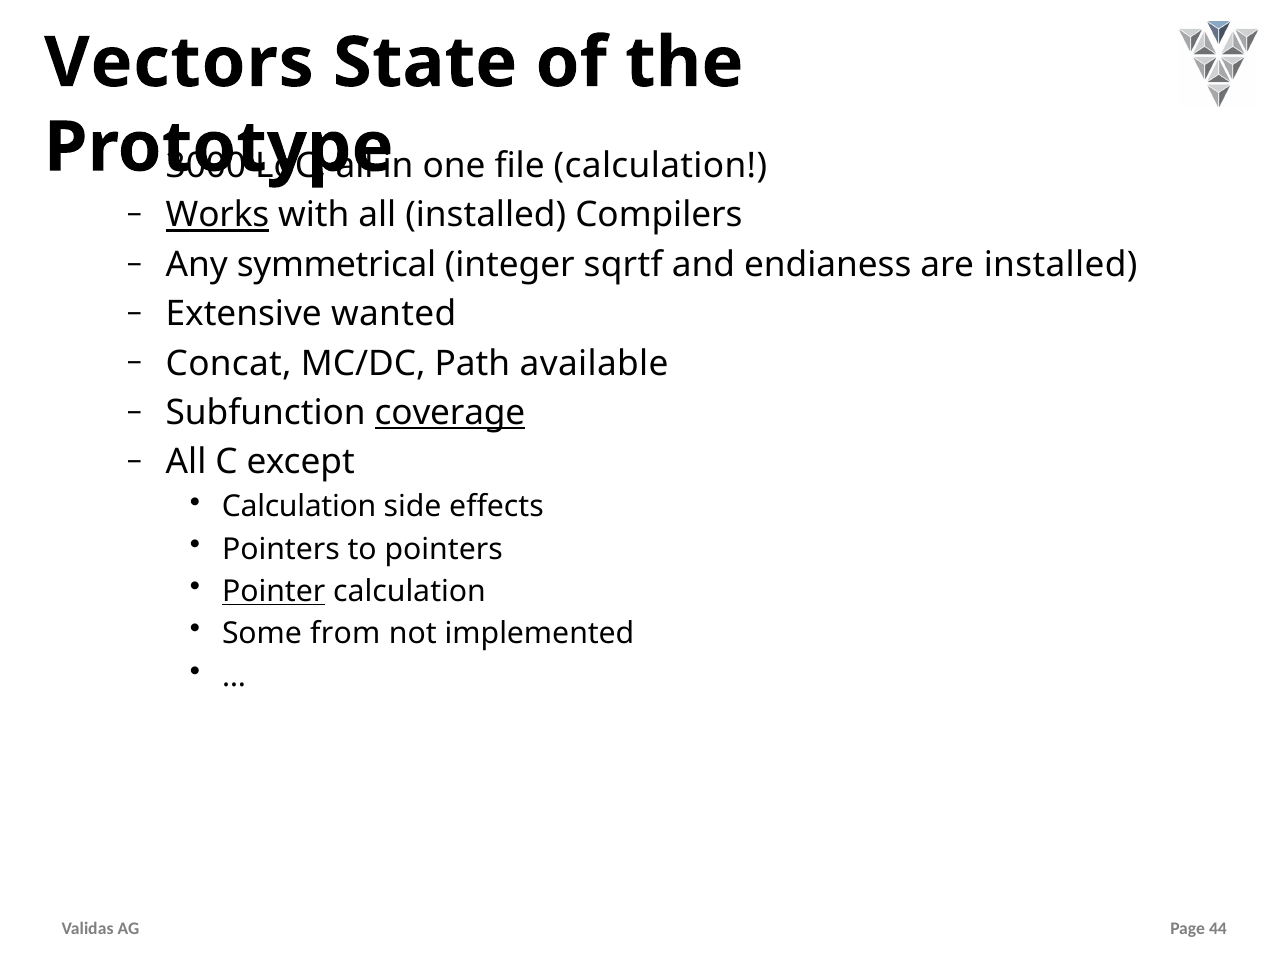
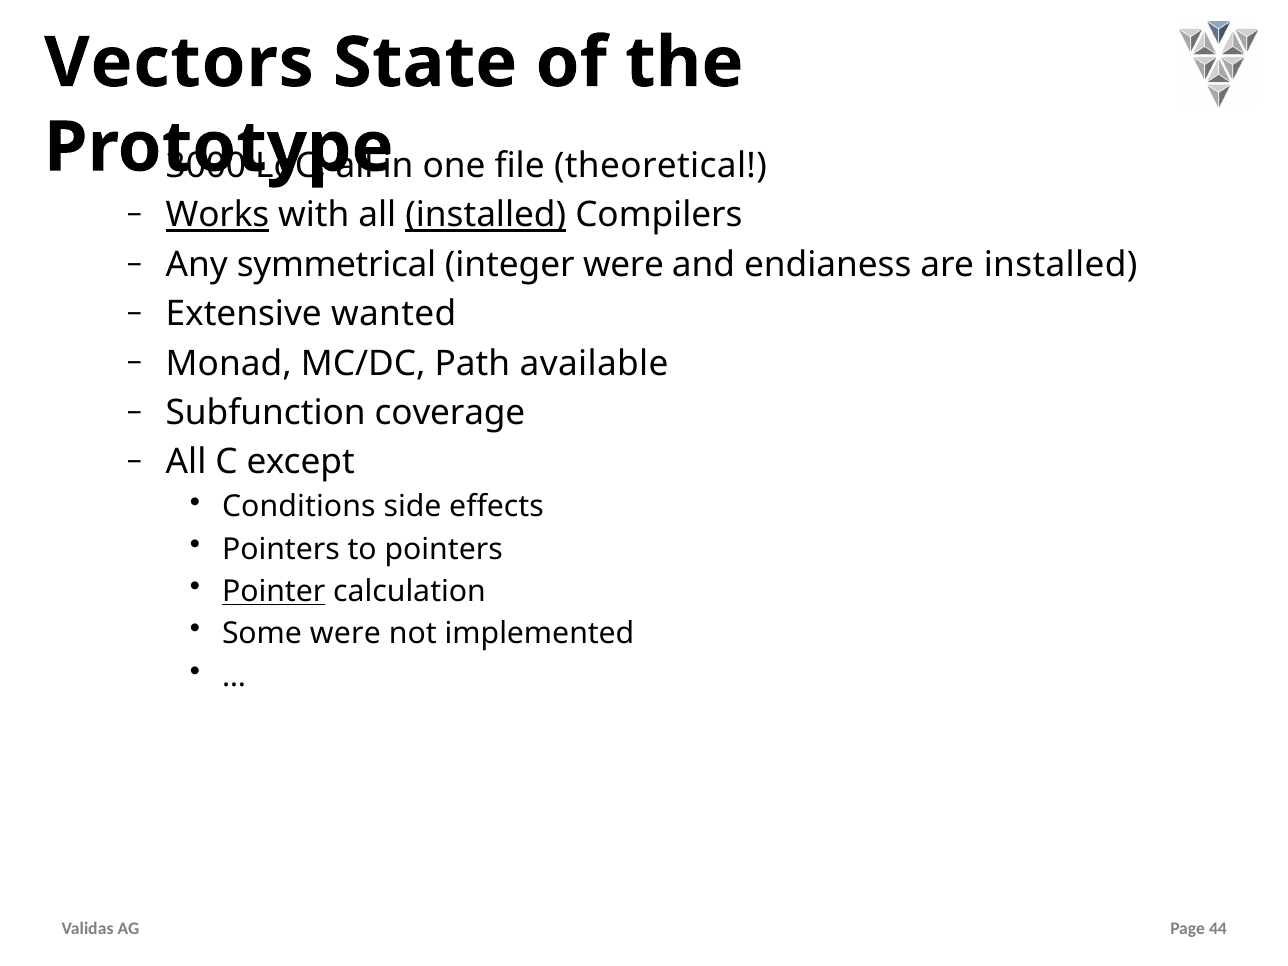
file calculation: calculation -> theoretical (660, 166)
installed underline: none -> present (486, 215)
integer sqrtf: sqrtf -> were (623, 265)
Concat: Concat -> Monad (229, 363)
coverage underline: present -> none (450, 413)
Calculation: Calculation -> Conditions (299, 507)
Some from: from -> were (345, 634)
